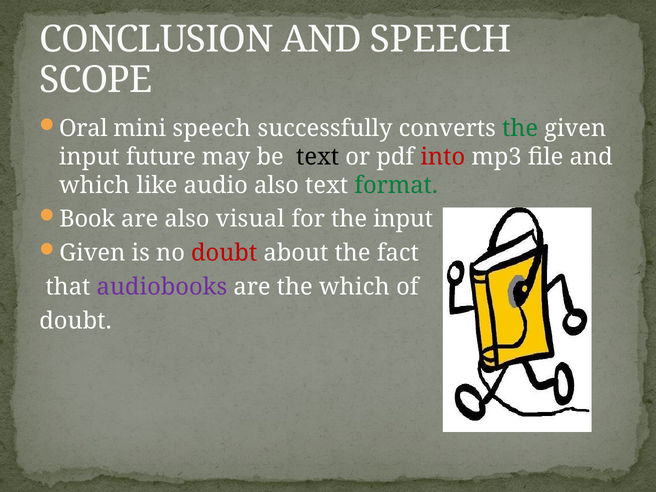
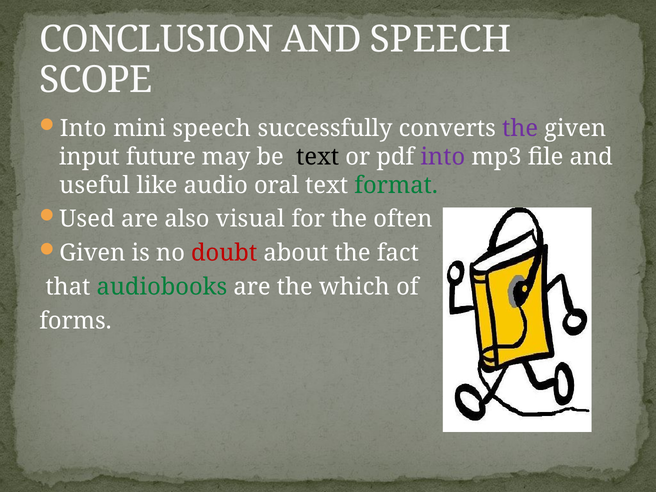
Oral: Oral -> Into (83, 128)
the colour: green -> purple (520, 128)
into colour: red -> purple (443, 157)
which: which -> useful (95, 185)
audio also: also -> oral (277, 185)
Book: Book -> Used (87, 219)
the input: input -> often (403, 219)
audiobooks colour: purple -> green (162, 287)
doubt: doubt -> forms (75, 321)
